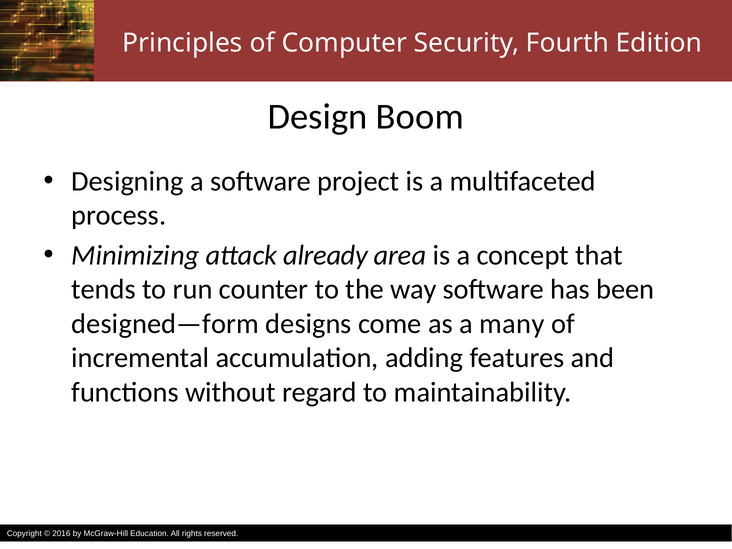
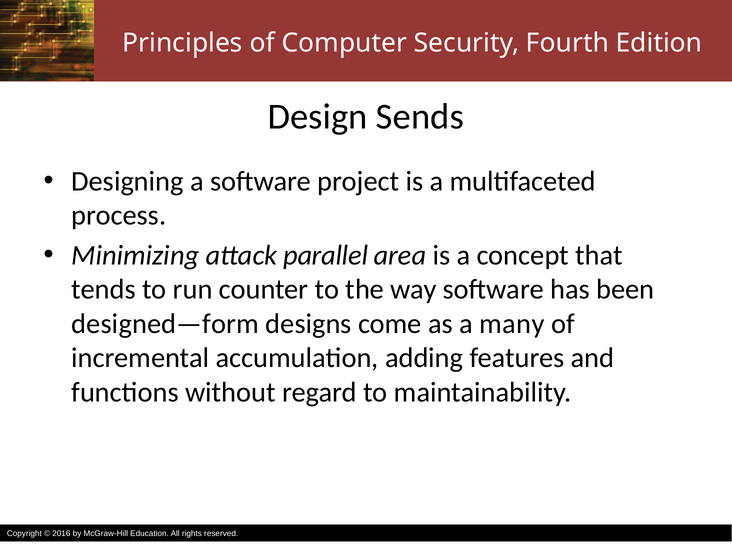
Boom: Boom -> Sends (420, 117)
already: already -> parallel (326, 255)
